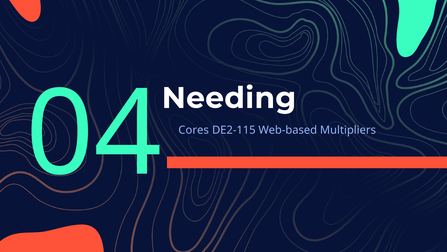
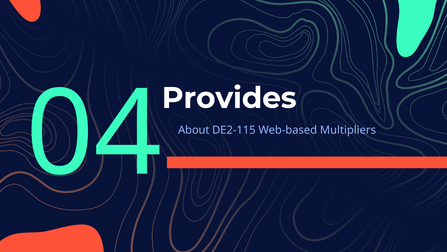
Needing: Needing -> Provides (229, 98)
Cores: Cores -> About (194, 130)
